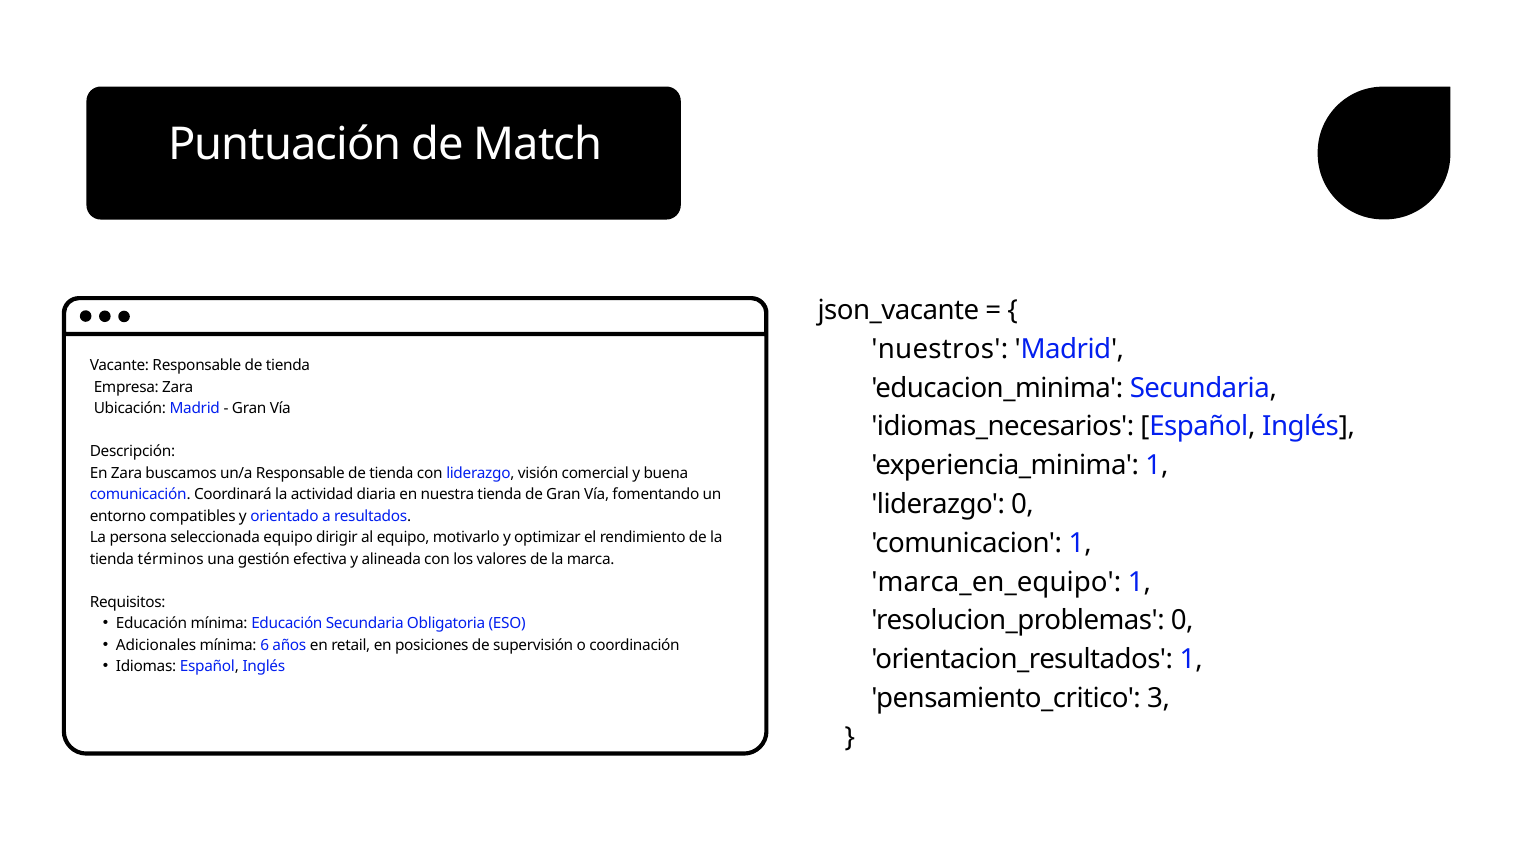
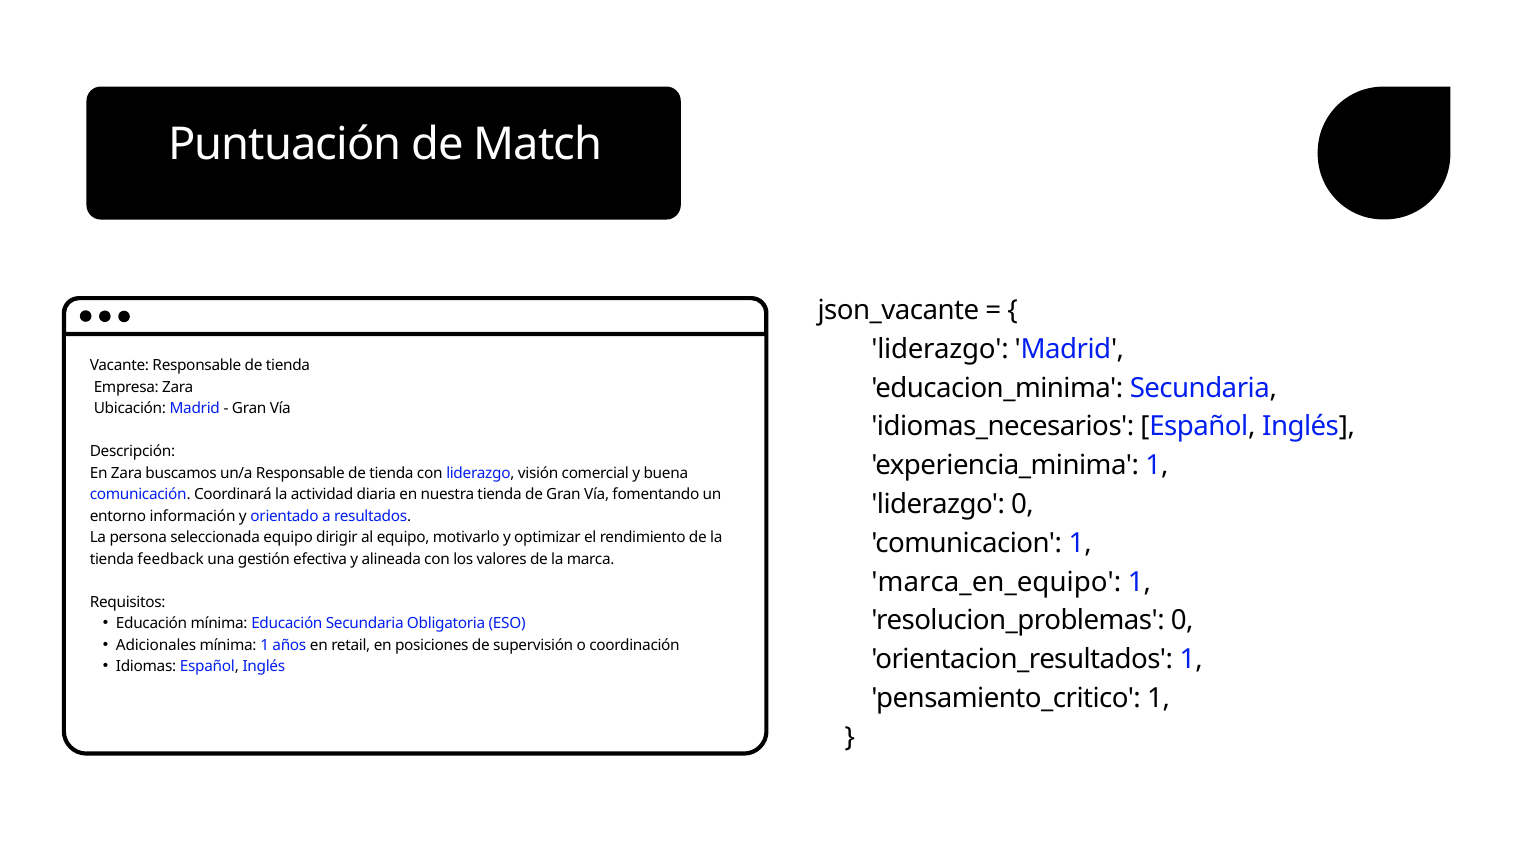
nuestros: nuestros -> liderazgo (940, 349)
compatibles: compatibles -> información (193, 516)
términos: términos -> feedback (171, 559)
mínima 6: 6 -> 1 (265, 645)
pensamiento_critico 3: 3 -> 1 (1159, 698)
